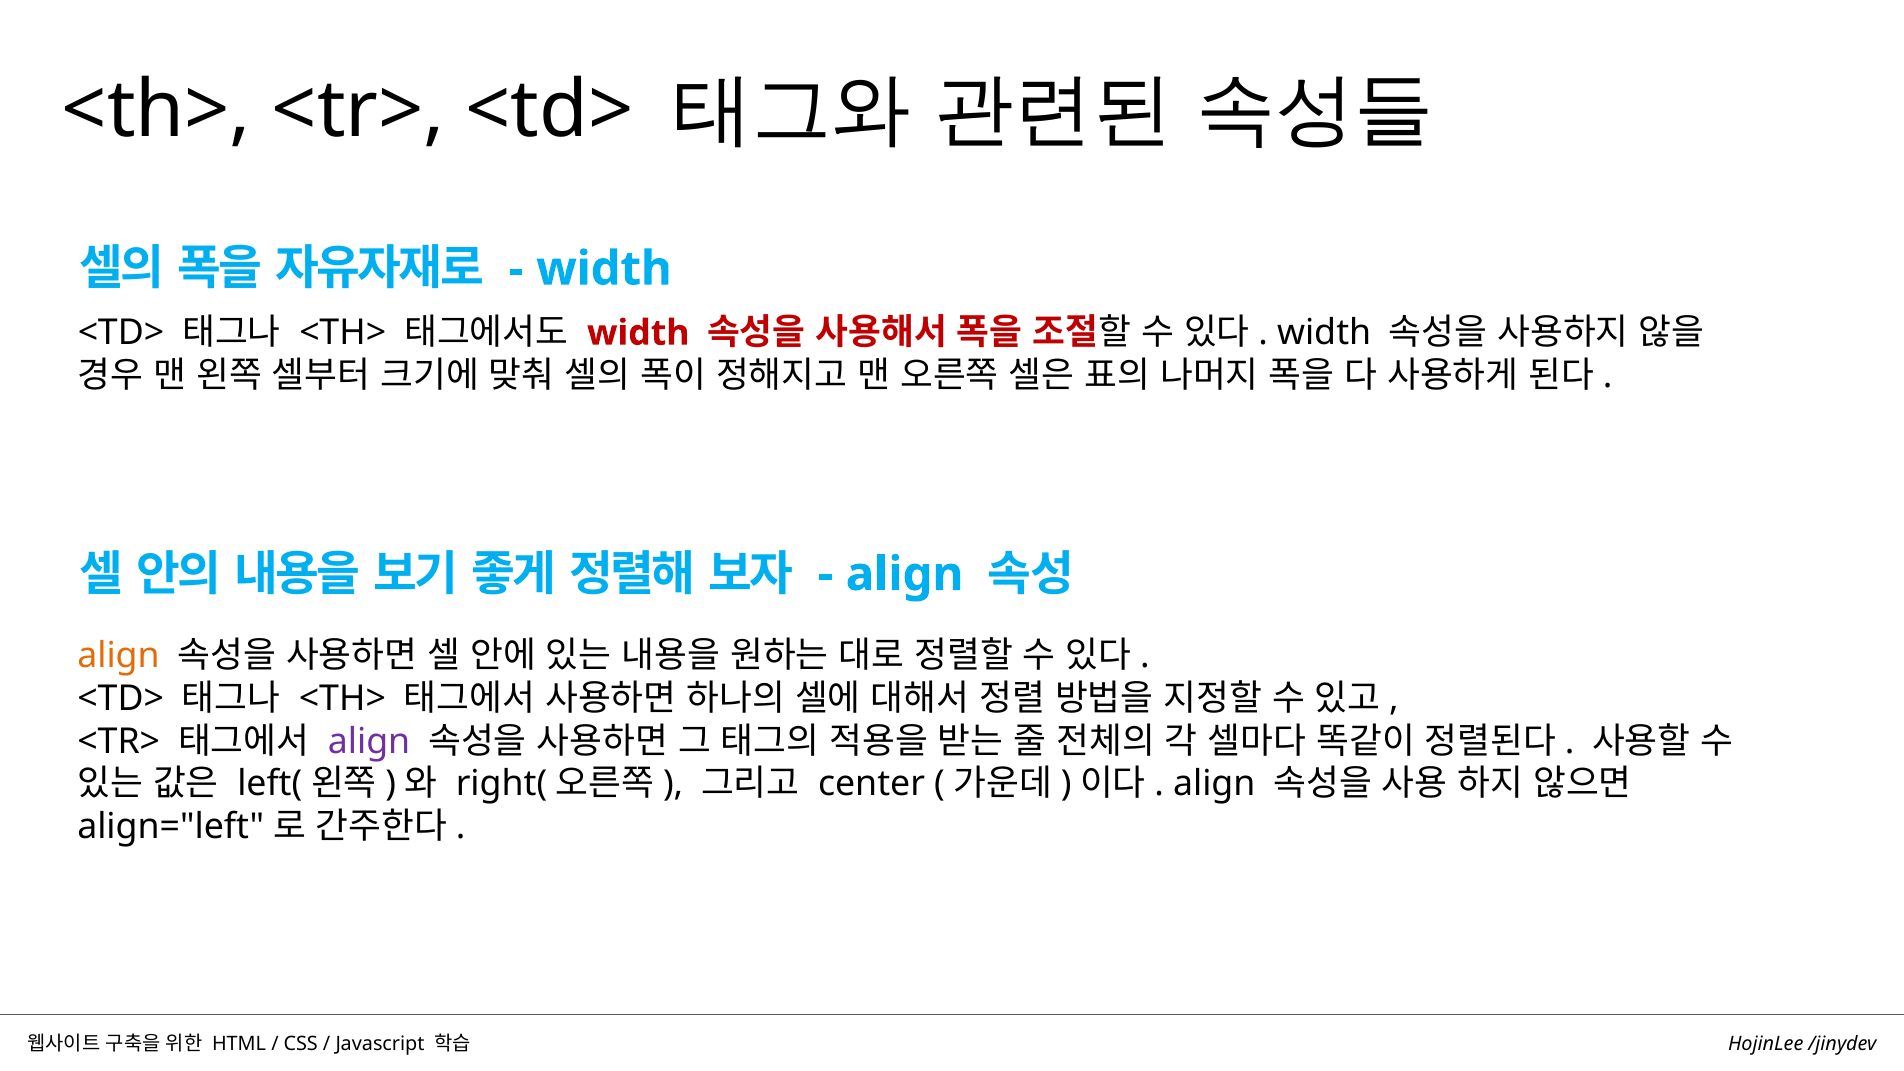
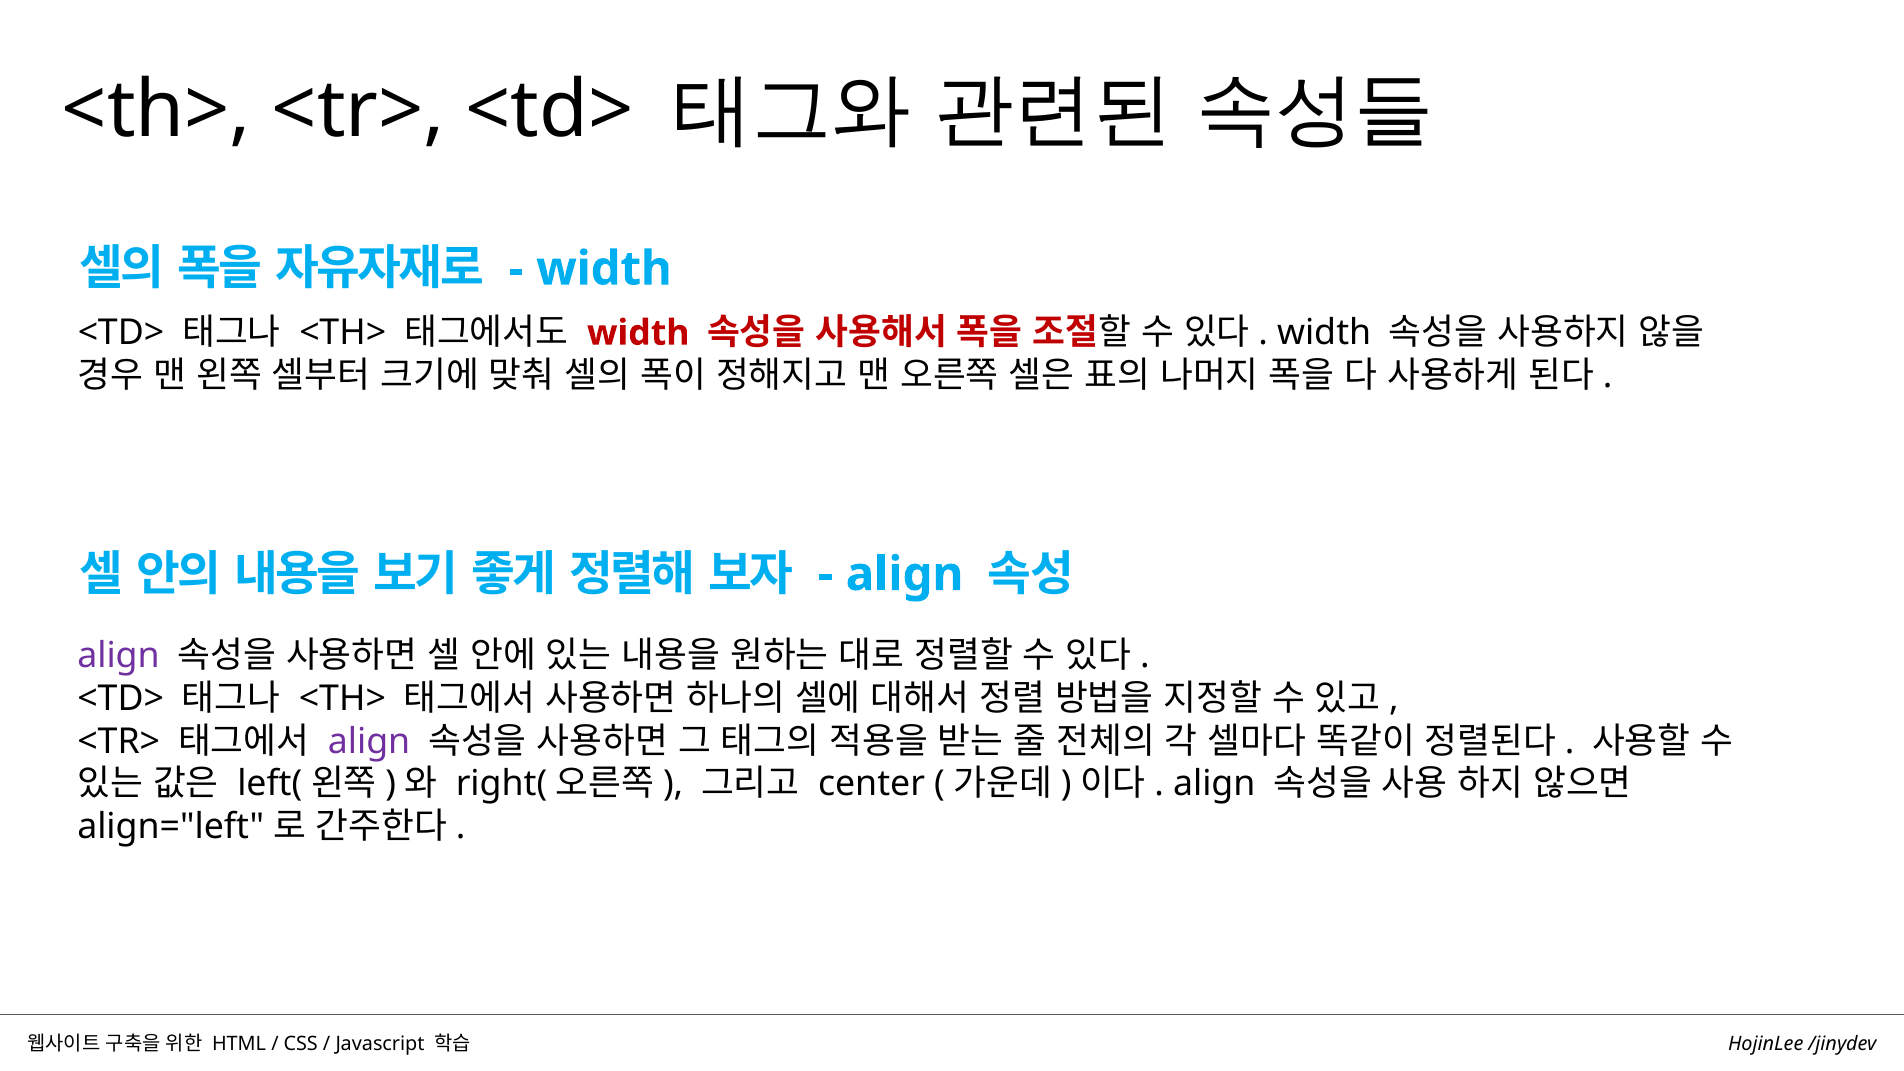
align colour: orange -> purple (119, 656)
